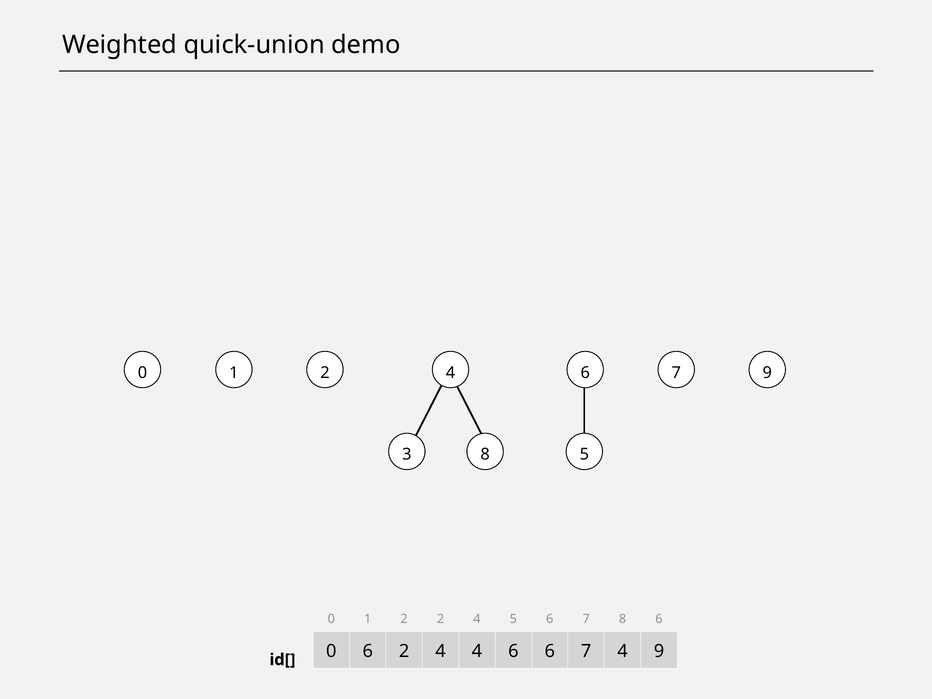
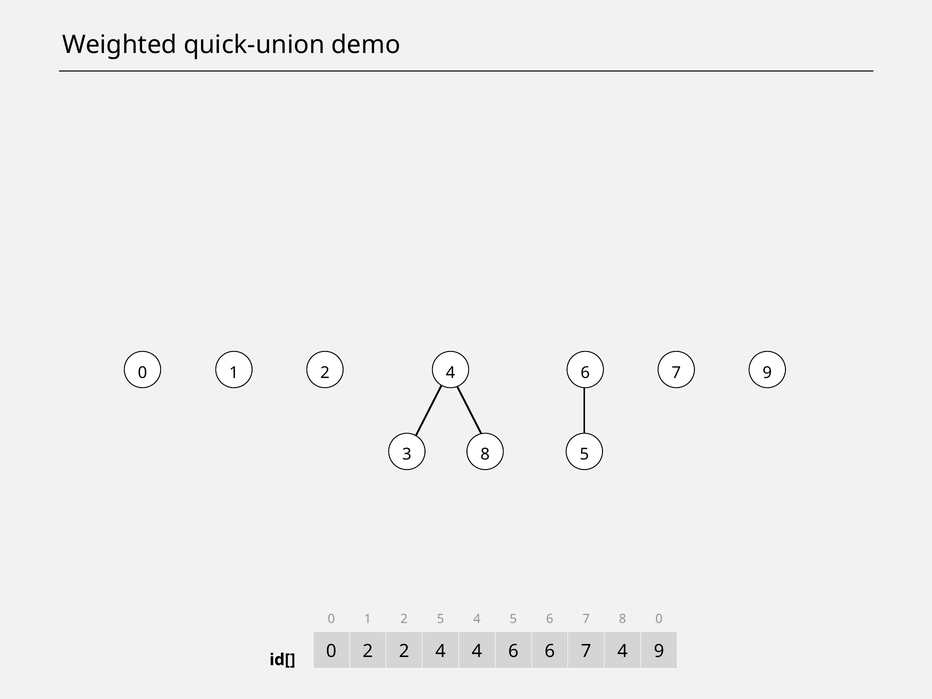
2: 2 -> 5 (441, 619)
8 6: 6 -> 0 (659, 619)
0 6: 6 -> 2 (368, 651)
